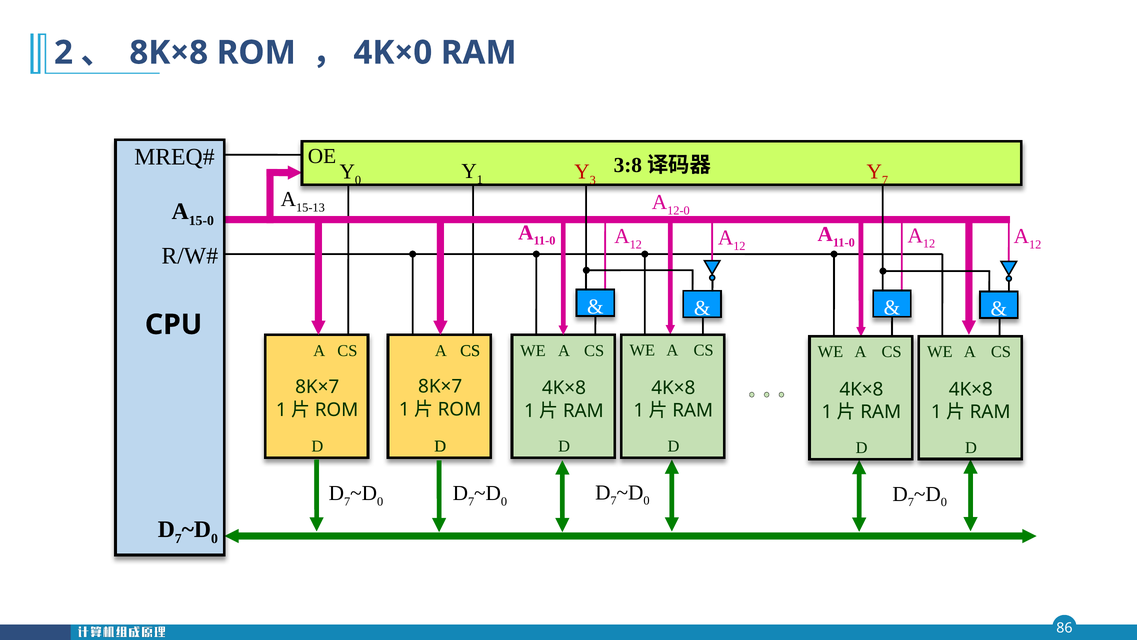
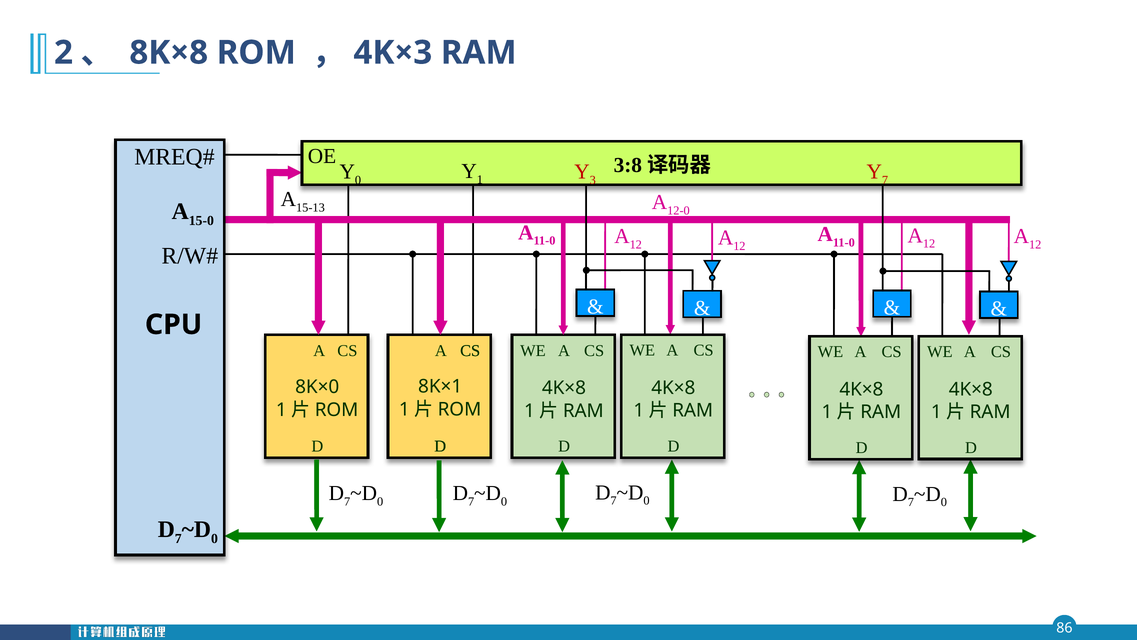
4K×0: 4K×0 -> 4K×3 (393, 53)
8K×7: 8K×7 -> 8K×1 (440, 386)
8K×7: 8K×7 -> 8K×0 (317, 387)
